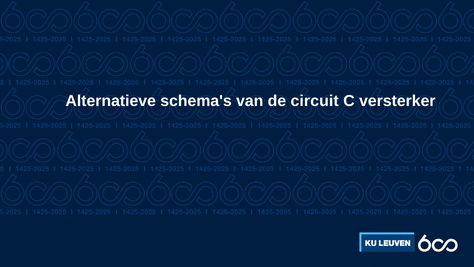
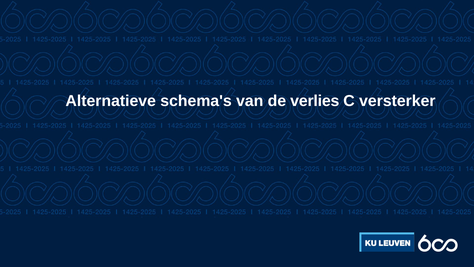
circuit: circuit -> verlies (315, 101)
